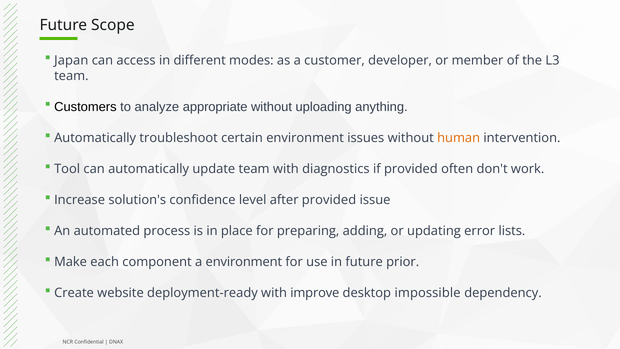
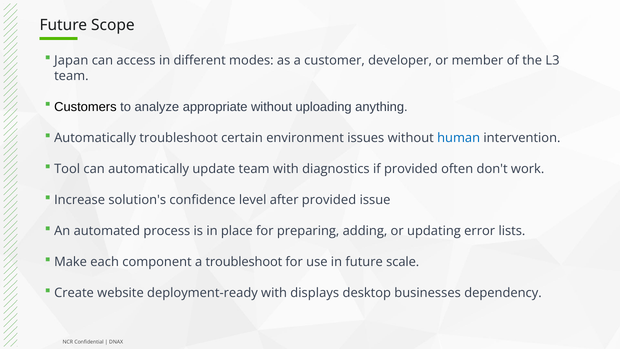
human colour: orange -> blue (459, 138)
a environment: environment -> troubleshoot (244, 262)
prior: prior -> scale (403, 262)
improve: improve -> displays (315, 293)
impossible: impossible -> businesses (428, 293)
